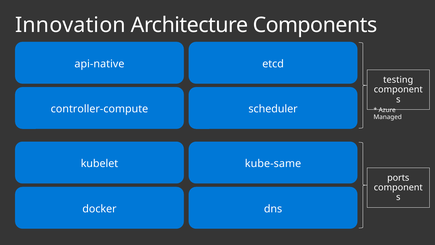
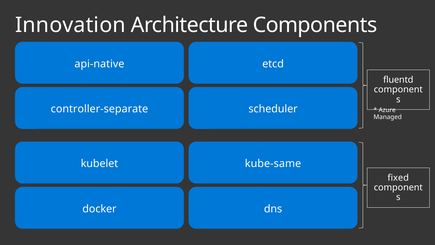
testing: testing -> fluentd (398, 80)
controller-compute: controller-compute -> controller-separate (99, 109)
ports: ports -> fixed (398, 177)
